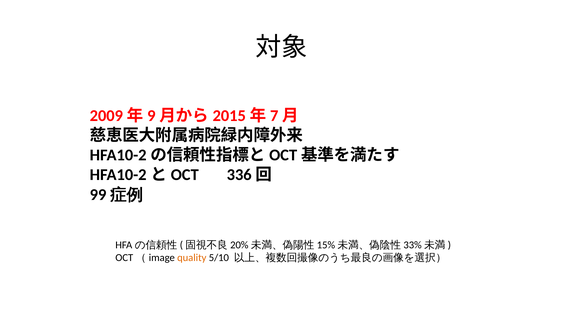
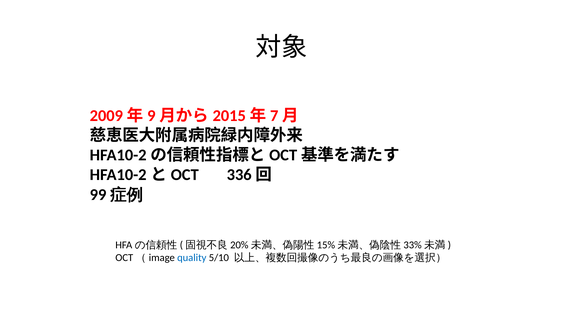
quality colour: orange -> blue (192, 257)
